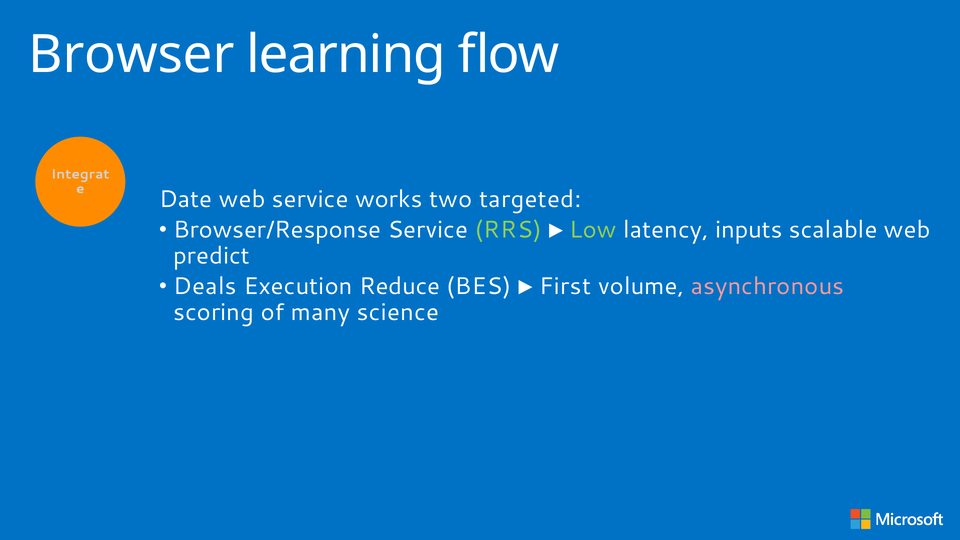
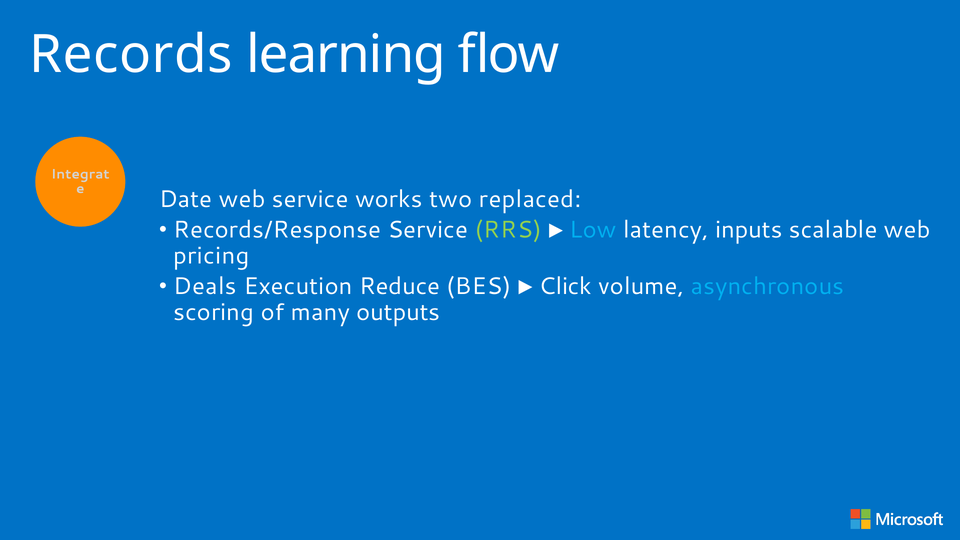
Browser: Browser -> Records (131, 55)
targeted: targeted -> replaced (530, 199)
Browser/Response: Browser/Response -> Records/Response (277, 230)
Low colour: light green -> light blue (593, 230)
predict: predict -> pricing (211, 256)
First: First -> Click (565, 287)
asynchronous colour: pink -> light blue (768, 287)
science: science -> outputs (398, 312)
